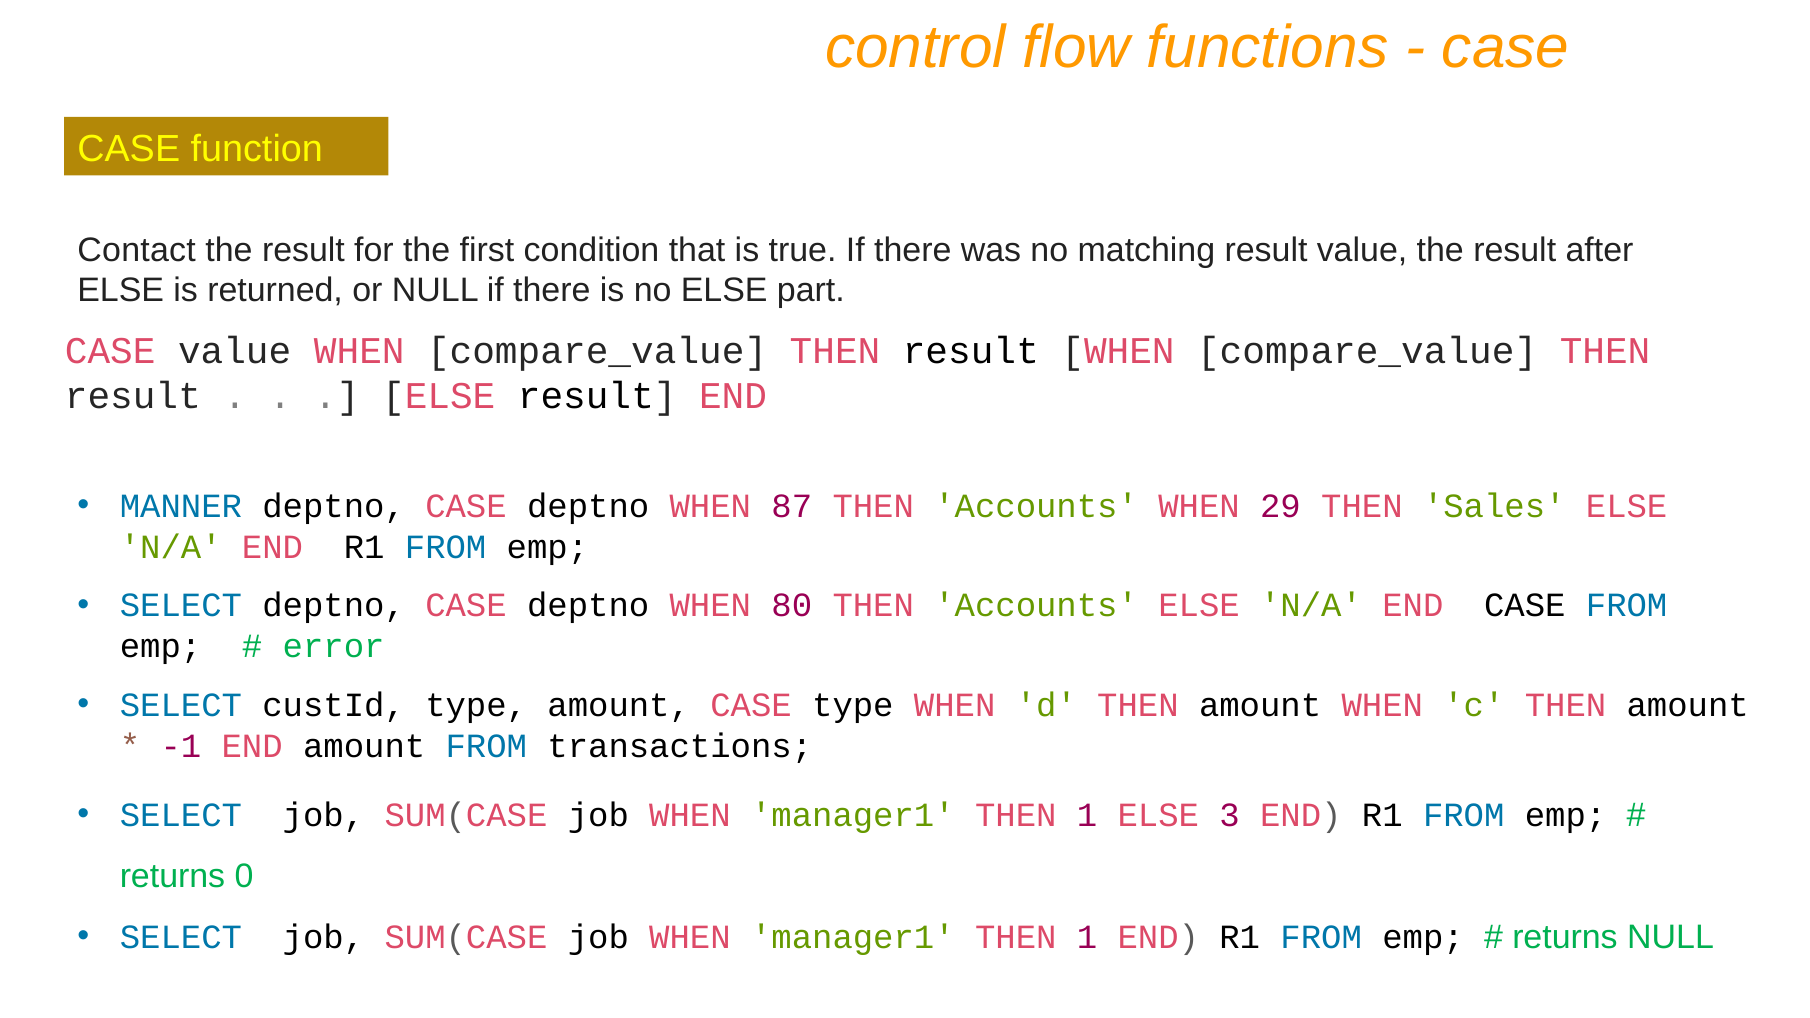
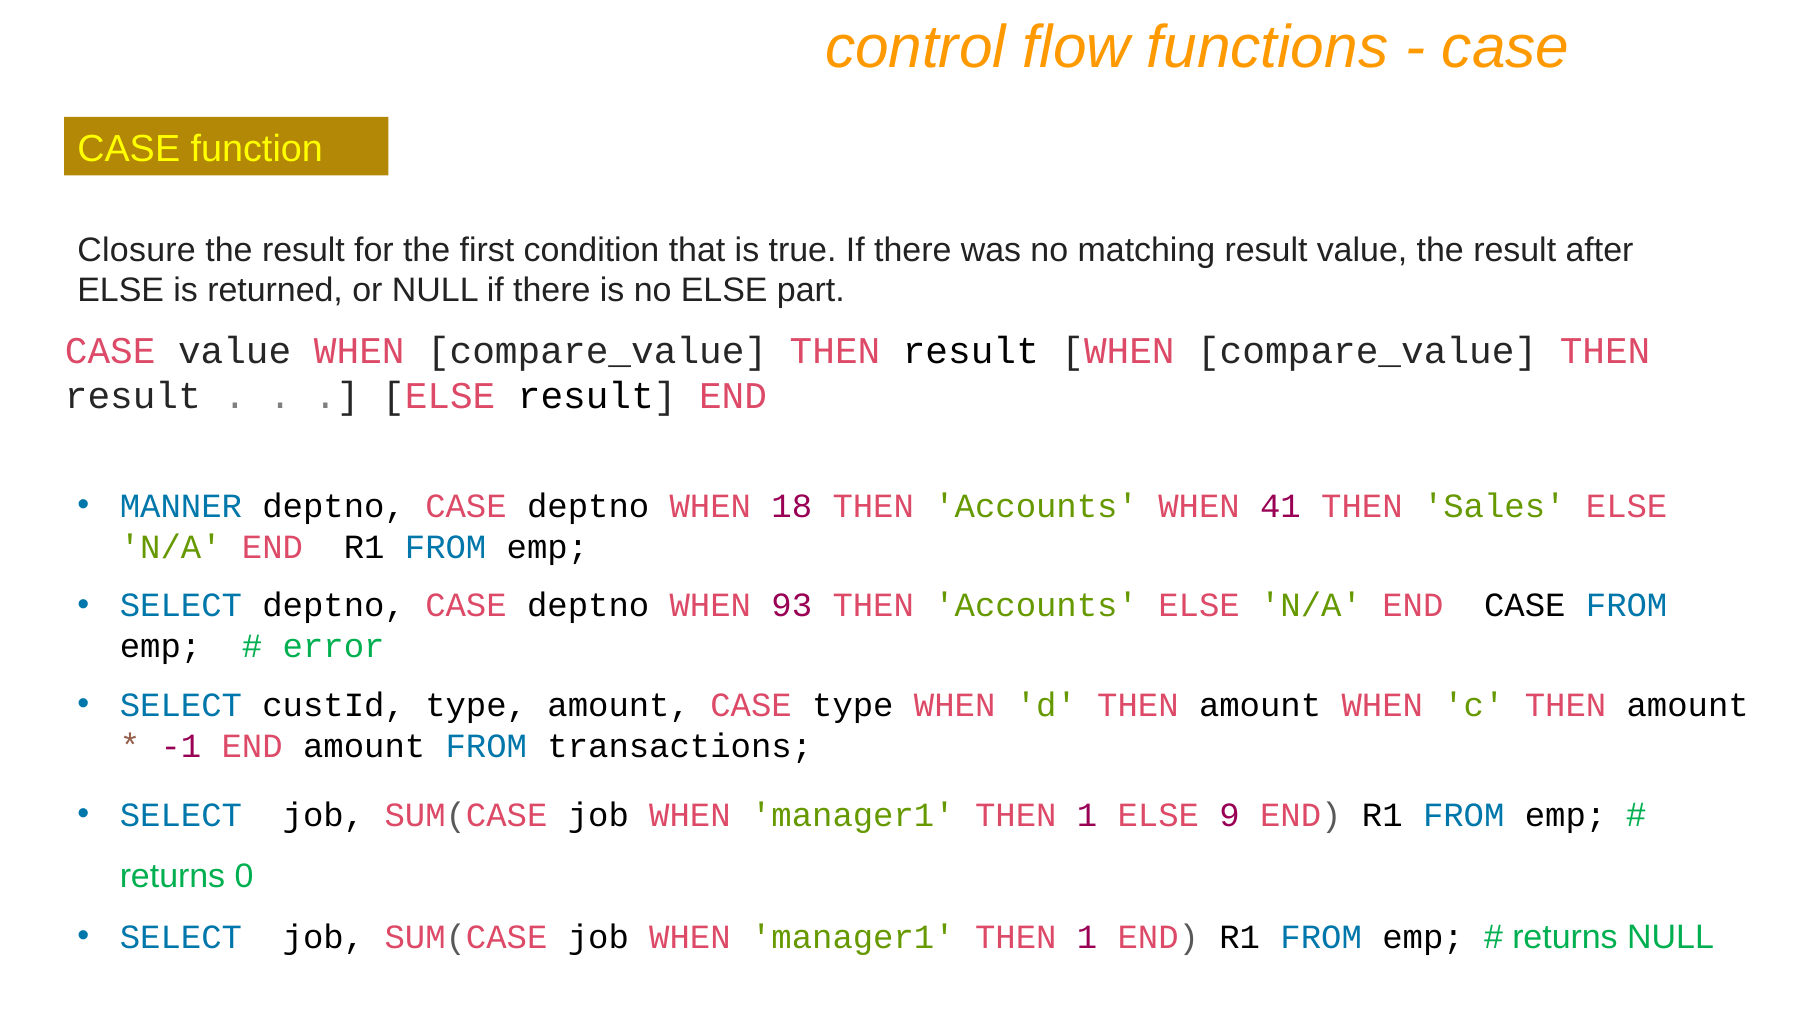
Contact: Contact -> Closure (137, 250)
87: 87 -> 18 (792, 506)
29: 29 -> 41 (1280, 506)
80: 80 -> 93 (792, 606)
3: 3 -> 9 (1230, 815)
